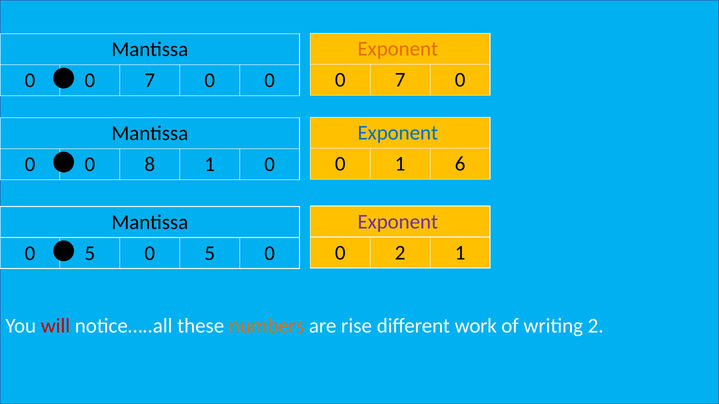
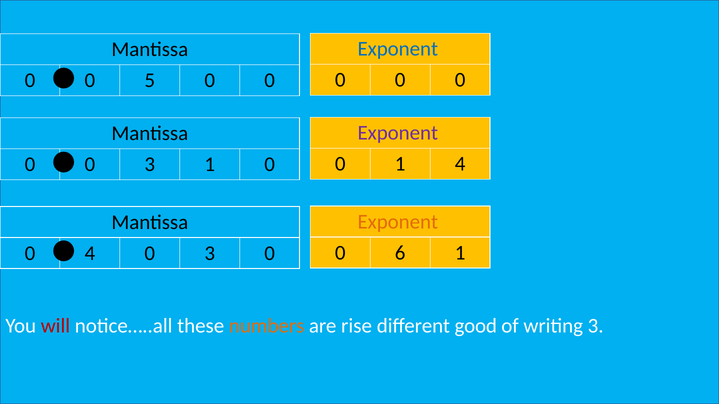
Exponent colour: orange -> blue (398, 49)
7: 7 -> 0 (400, 80)
0 0 7: 7 -> 5 (150, 80)
Exponent colour: blue -> purple (398, 133)
1 6: 6 -> 4 (460, 164)
0 0 8: 8 -> 3 (150, 165)
Exponent colour: purple -> orange (398, 222)
0 2: 2 -> 6 (400, 253)
5: 5 -> 4 (90, 253)
5: 5 -> 3 (210, 253)
work: work -> good (476, 326)
writing 2: 2 -> 3 (596, 326)
